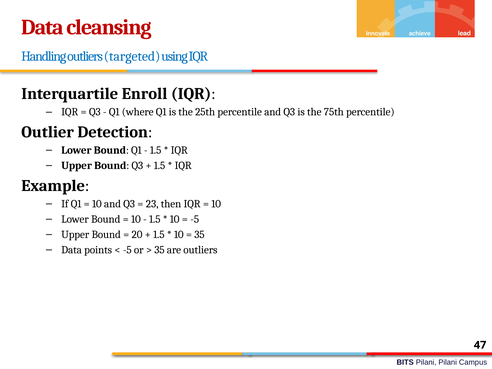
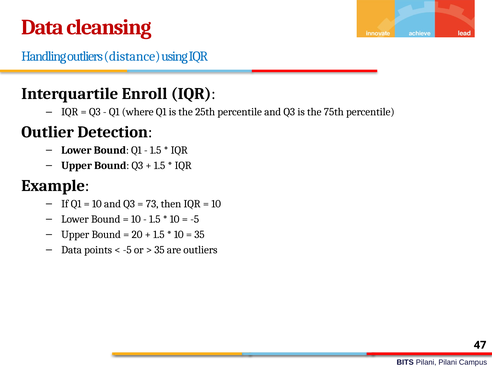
targeted: targeted -> distance (132, 56)
23: 23 -> 73 (152, 204)
